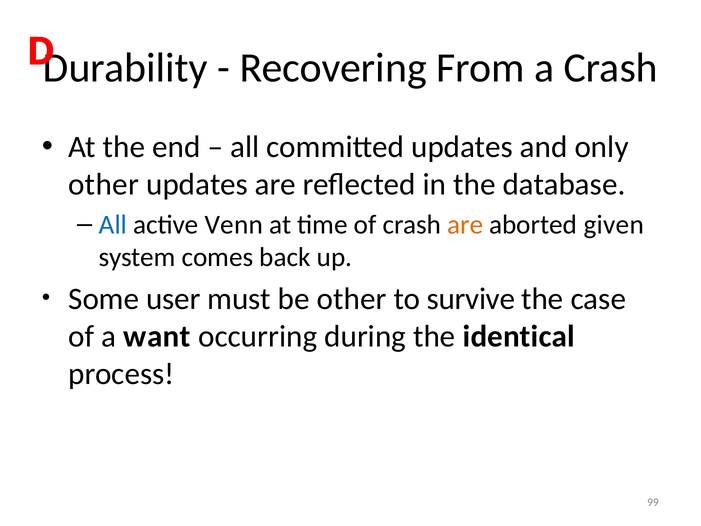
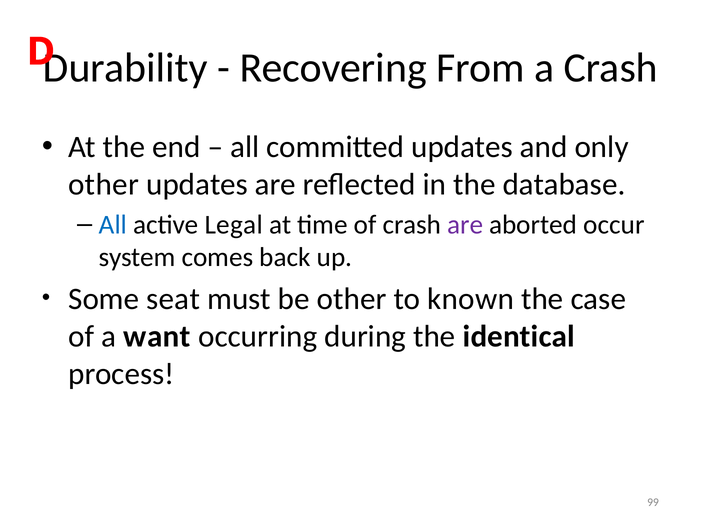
Venn: Venn -> Legal (234, 225)
are colour: orange -> purple (465, 225)
given: given -> occur (614, 225)
user: user -> seat (173, 299)
survive: survive -> known (471, 299)
